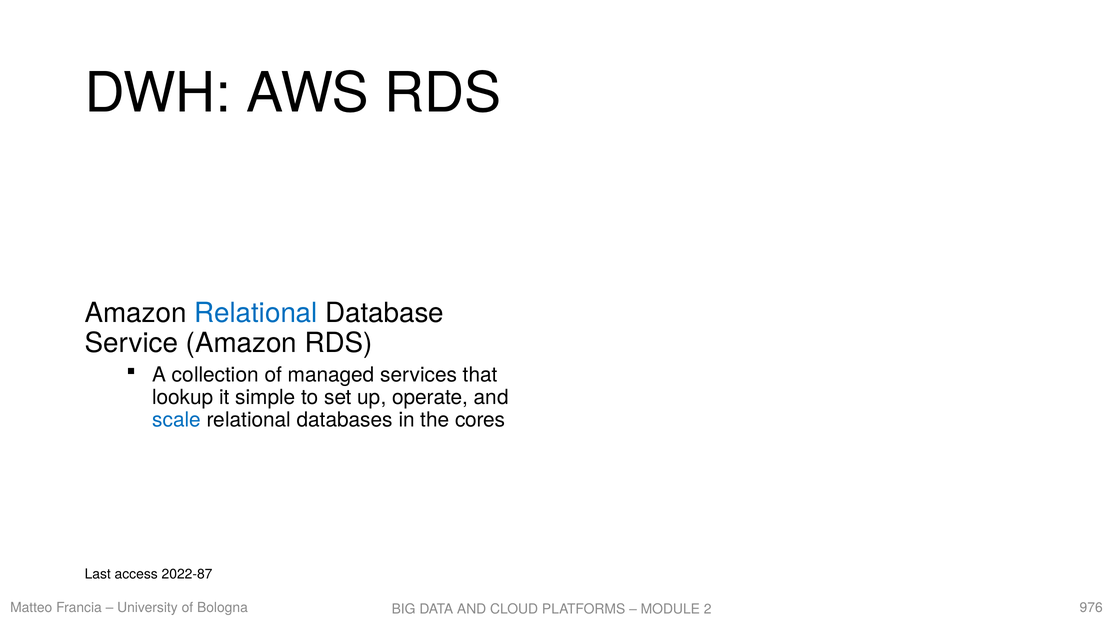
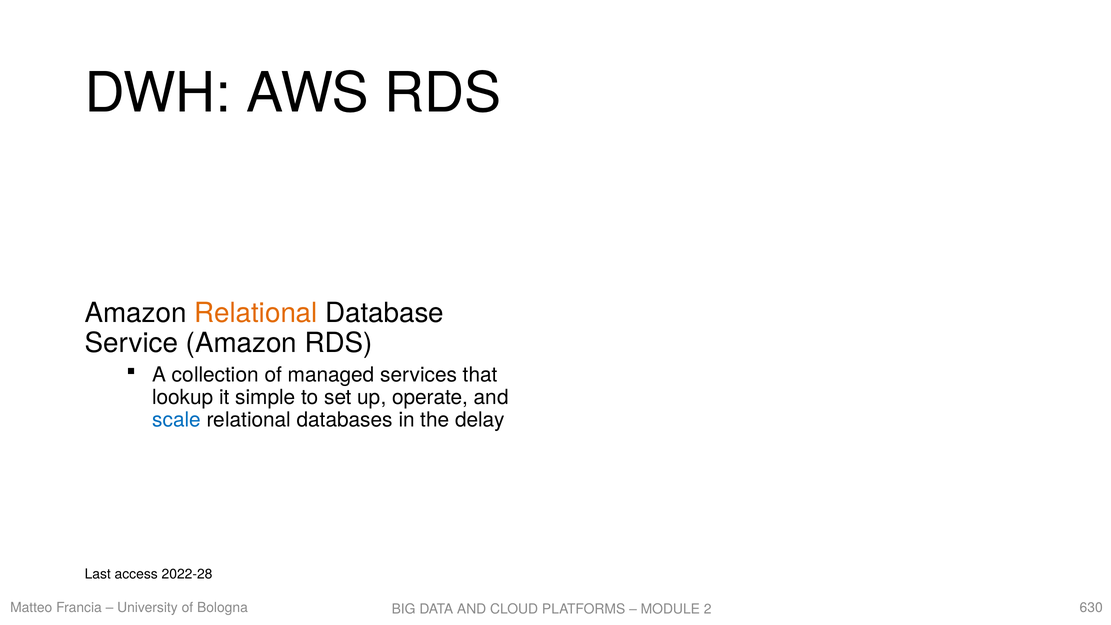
Relational colour: blue -> orange (256, 313)
cores: cores -> delay (480, 420)
2022-87: 2022-87 -> 2022-28 (187, 574)
976: 976 -> 630 (1091, 608)
